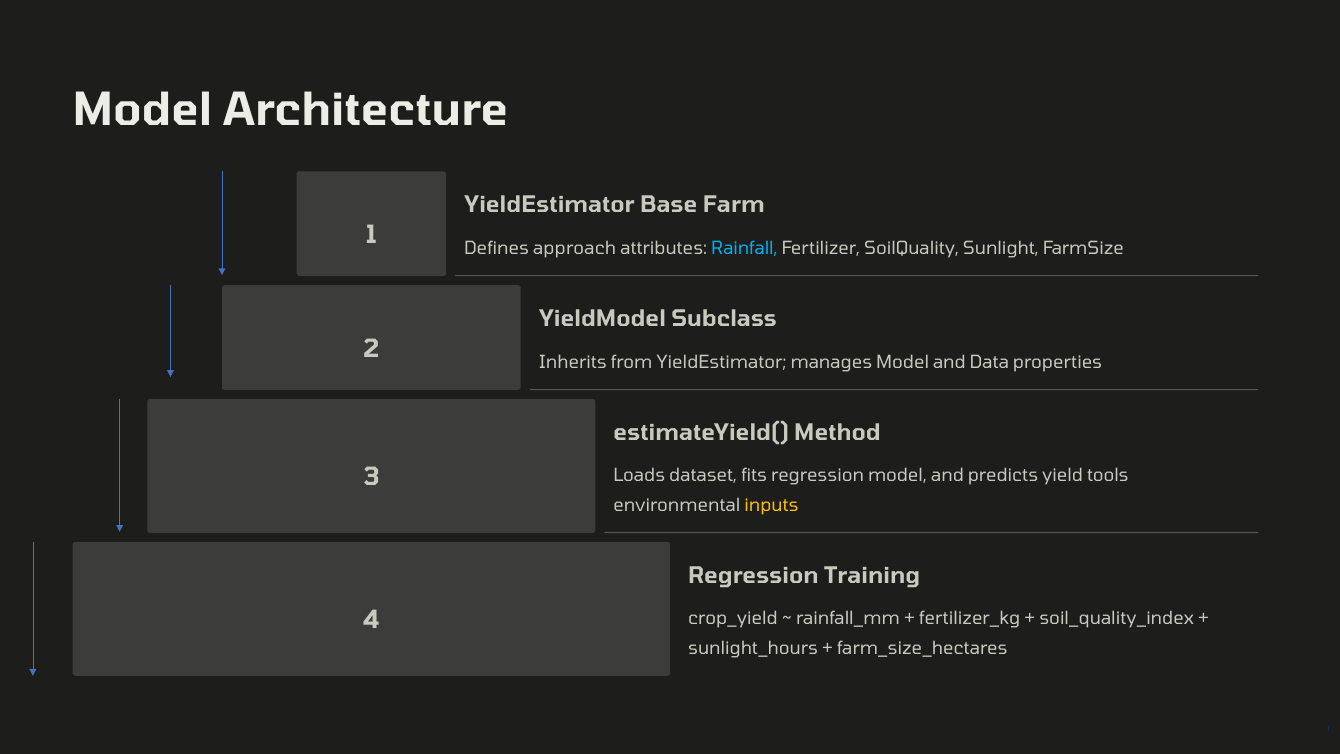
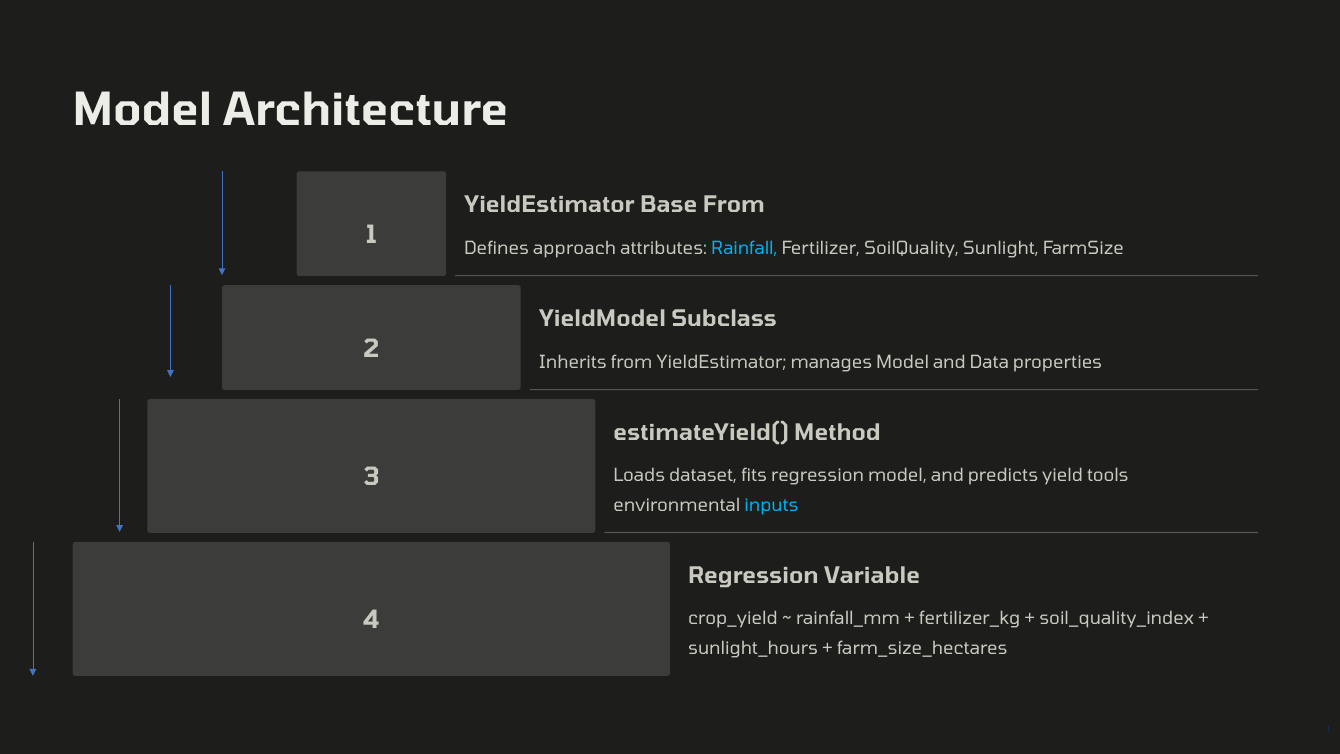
Base Farm: Farm -> From (734, 205)
inputs colour: yellow -> light blue (772, 505)
Training: Training -> Variable (872, 576)
